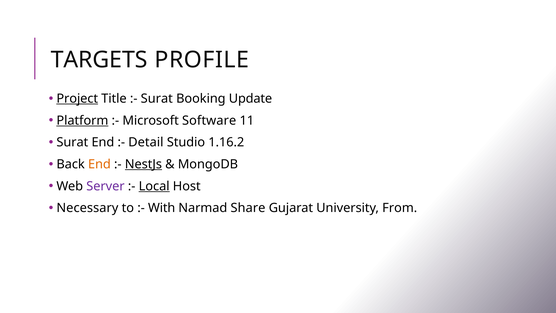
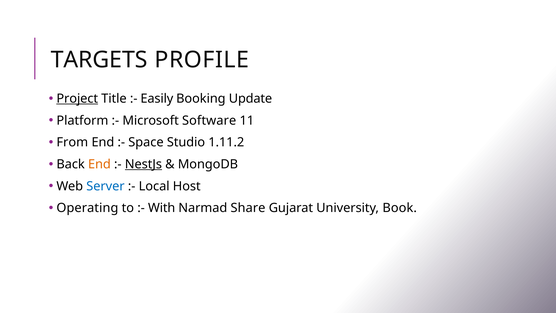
Surat: Surat -> Easily (157, 99)
Platform underline: present -> none (82, 120)
Surat: Surat -> From (72, 142)
Detail: Detail -> Space (146, 142)
1.16.2: 1.16.2 -> 1.11.2 (226, 142)
Server colour: purple -> blue (105, 186)
Local underline: present -> none (154, 186)
Necessary: Necessary -> Operating (87, 208)
From: From -> Book (400, 208)
